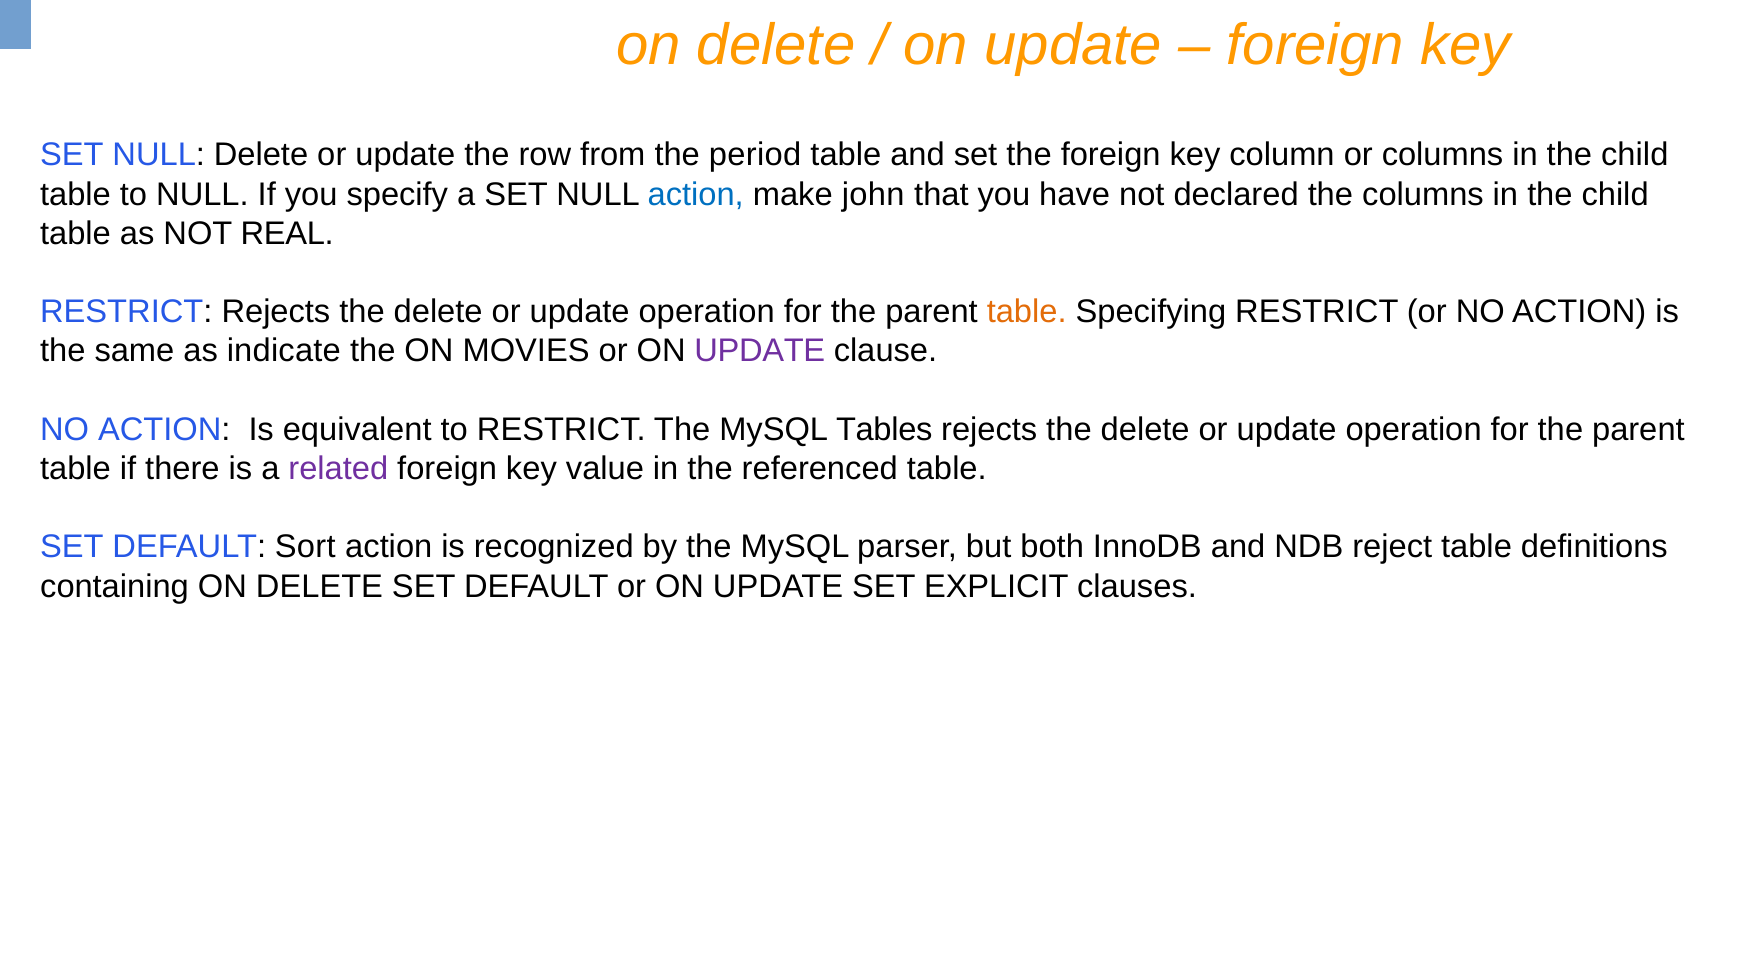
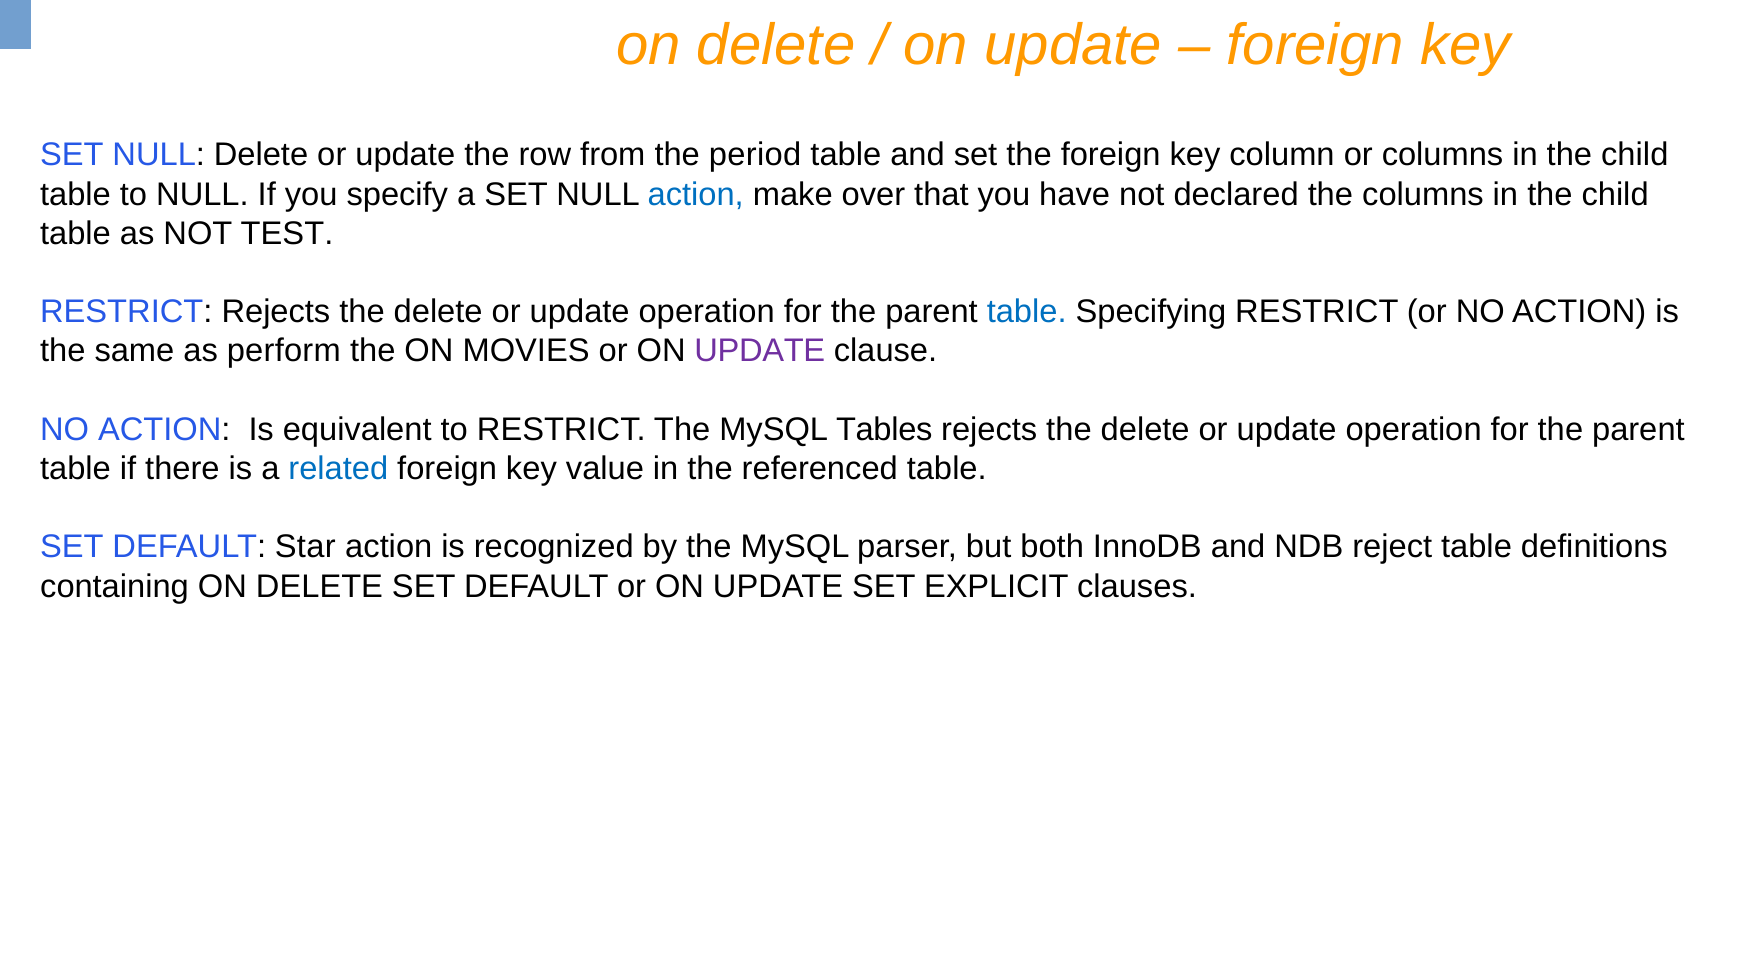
john: john -> over (873, 194)
REAL: REAL -> TEST (287, 233)
table colour: orange -> blue (1027, 312)
indicate: indicate -> perform (284, 351)
related colour: purple -> blue (338, 469)
Sort: Sort -> Star (305, 547)
